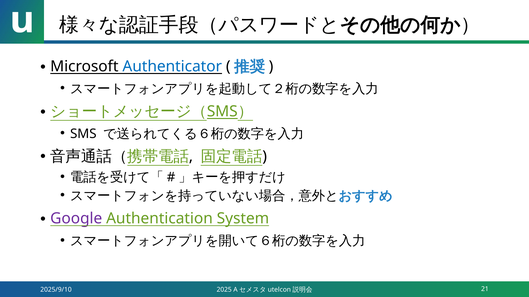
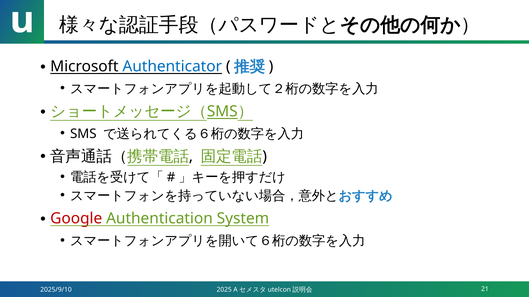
Google colour: purple -> red (76, 219)
